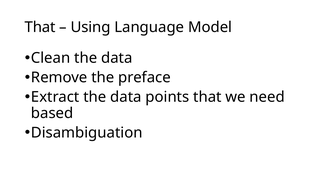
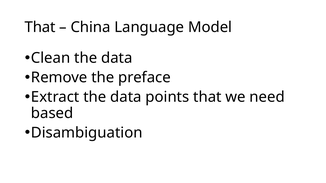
Using: Using -> China (91, 27)
